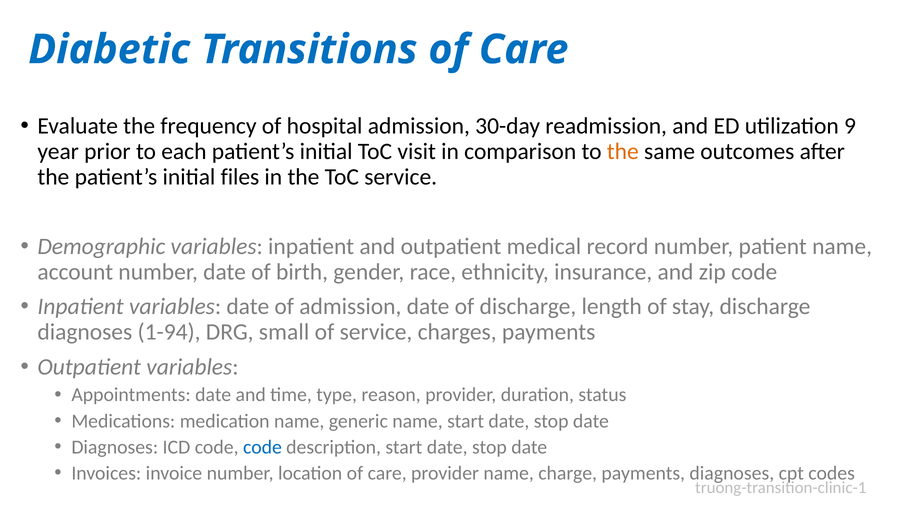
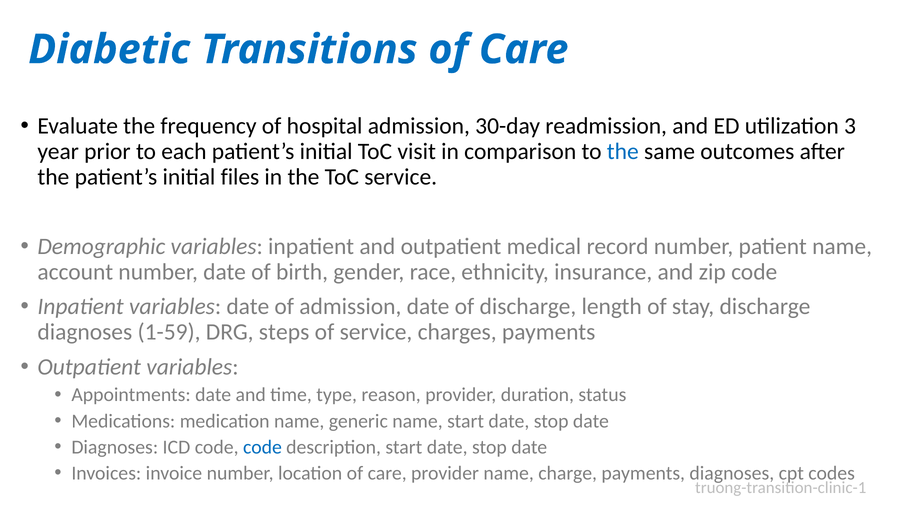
9: 9 -> 3 (850, 126)
the colour: orange -> blue (623, 152)
1-94: 1-94 -> 1-59 (169, 332)
small: small -> steps (284, 332)
